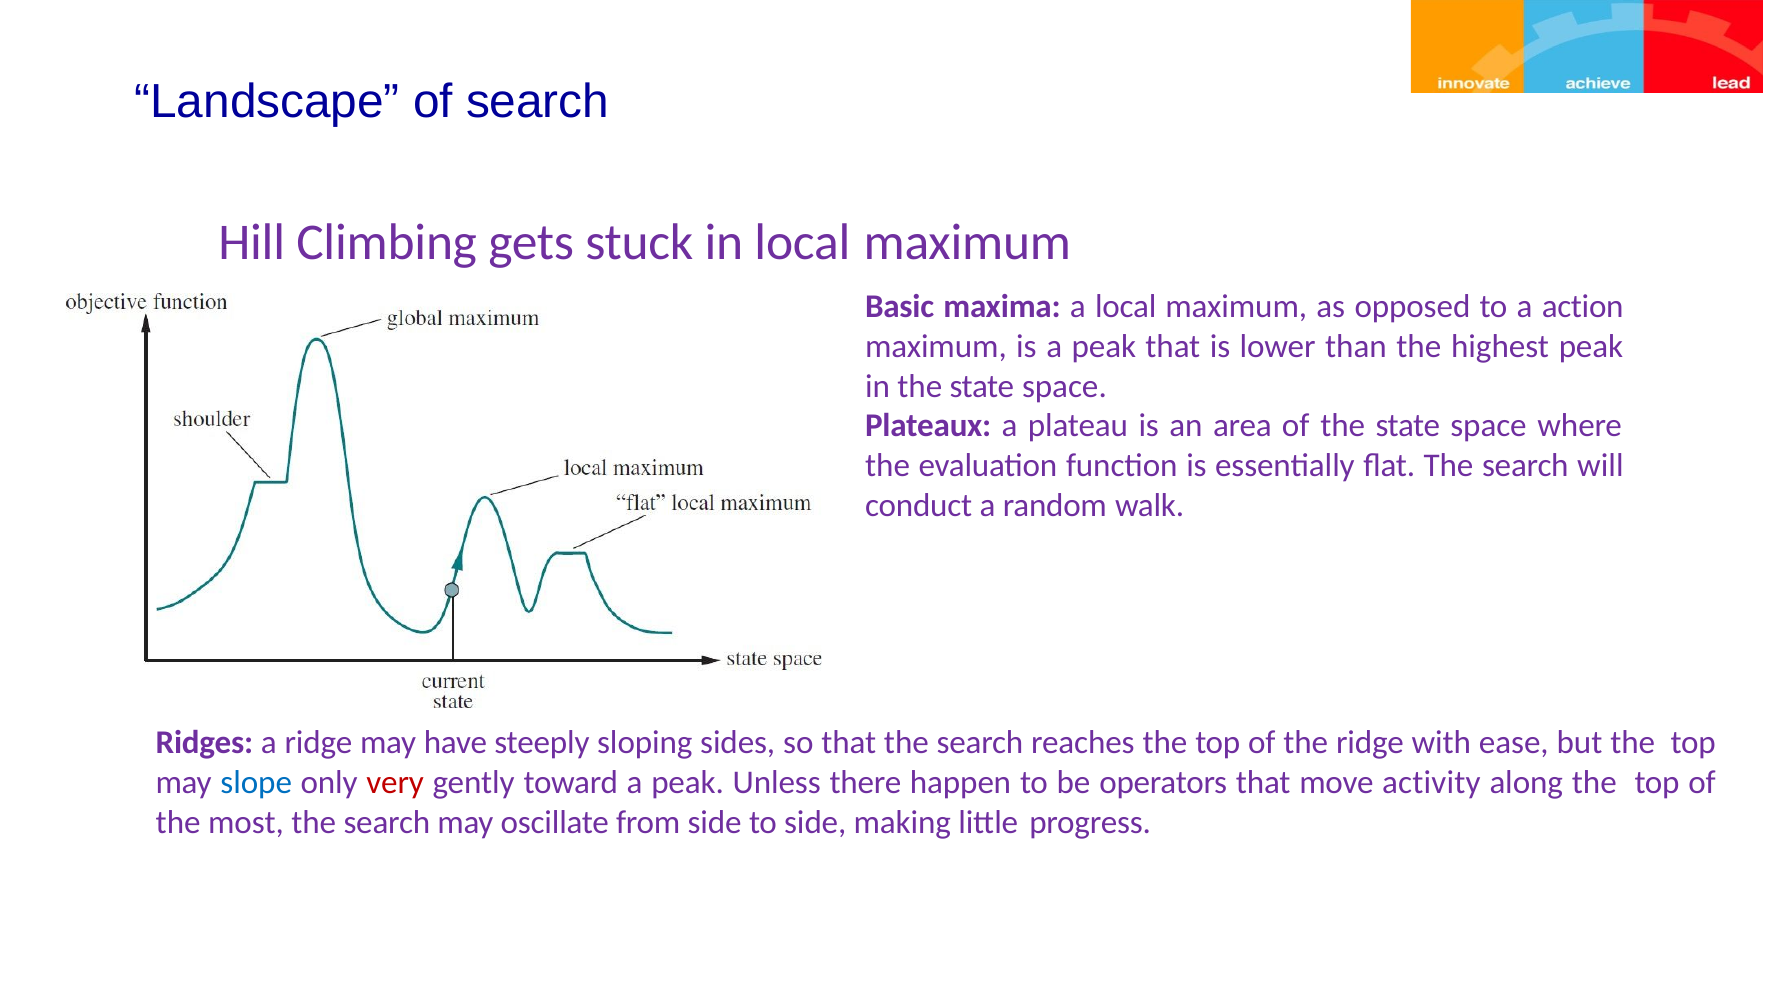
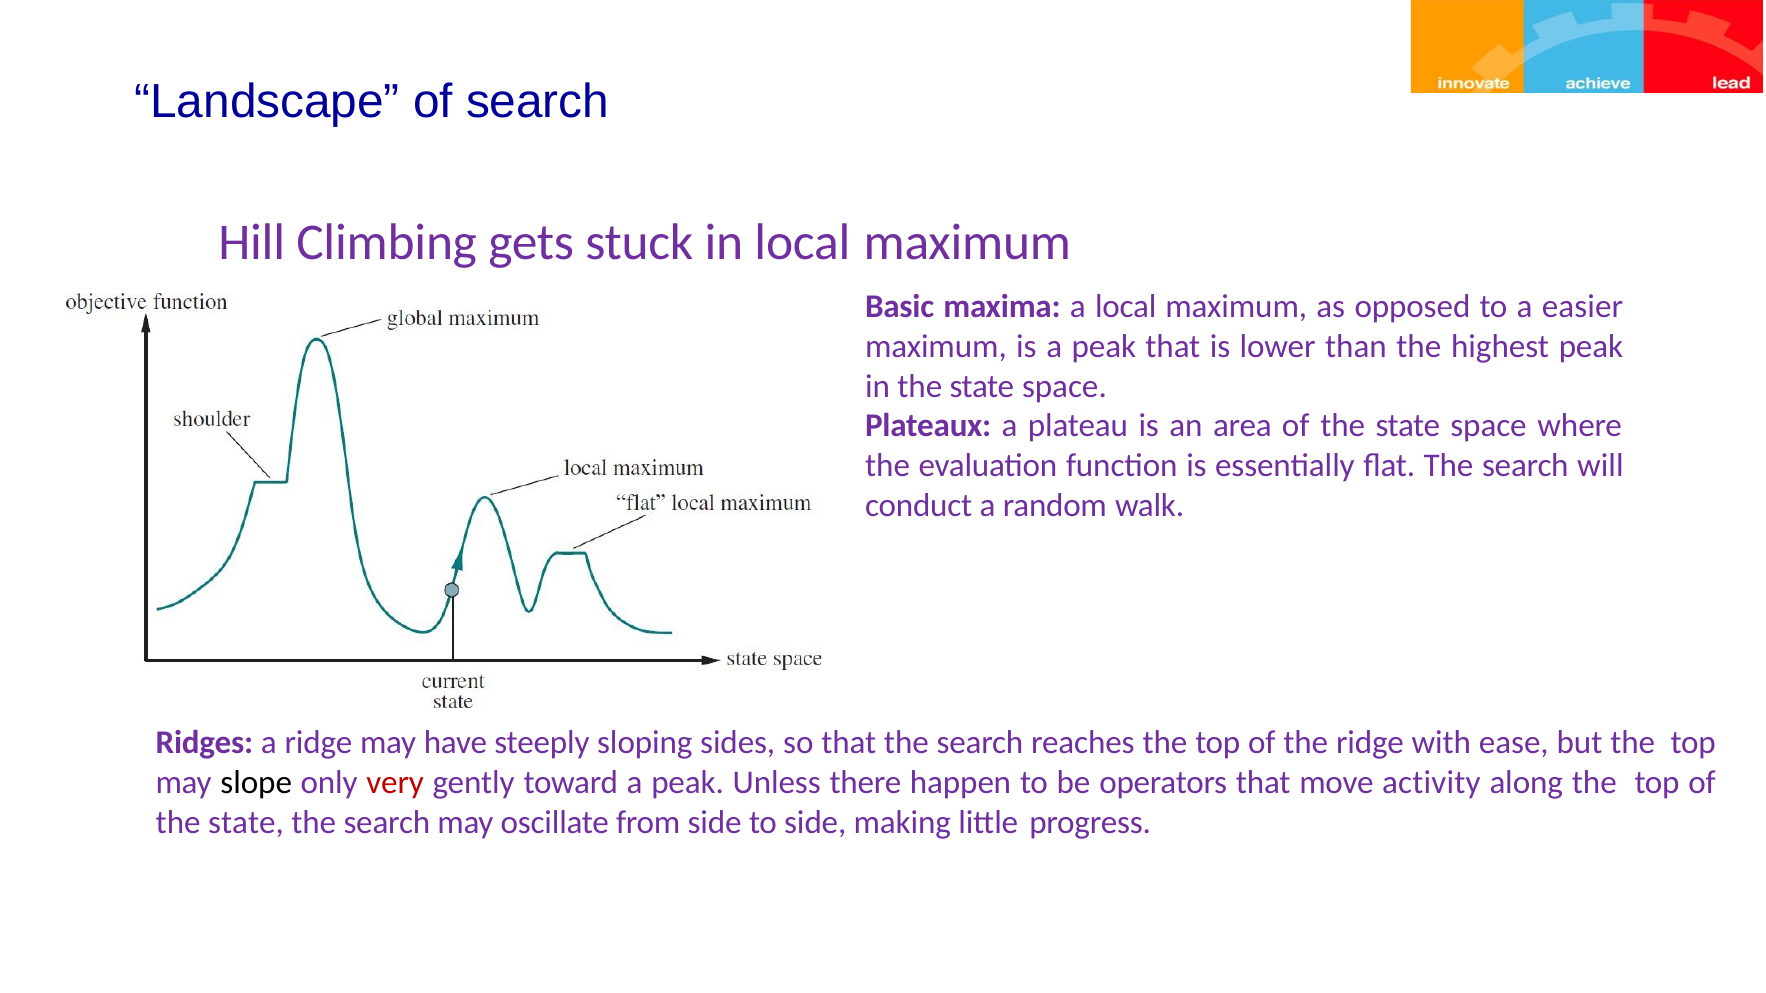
action: action -> easier (1582, 307)
slope colour: blue -> black (256, 783)
most: most -> state (246, 822)
